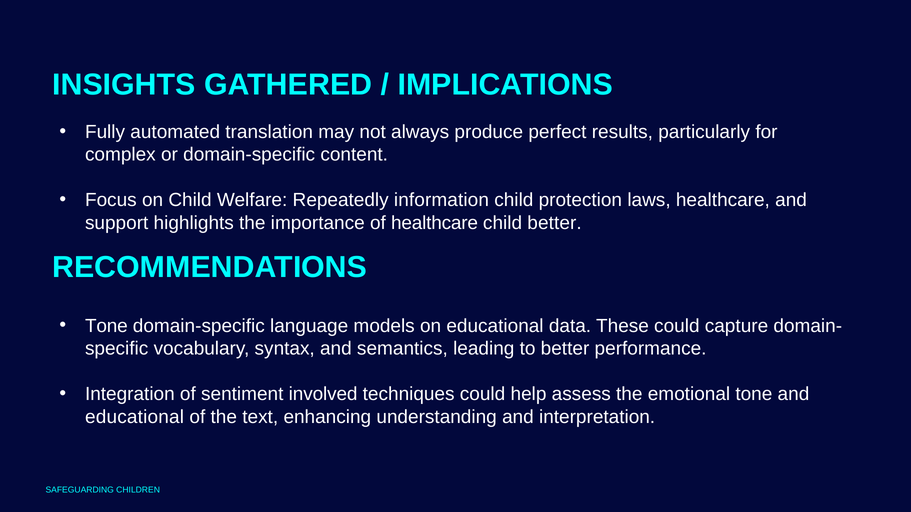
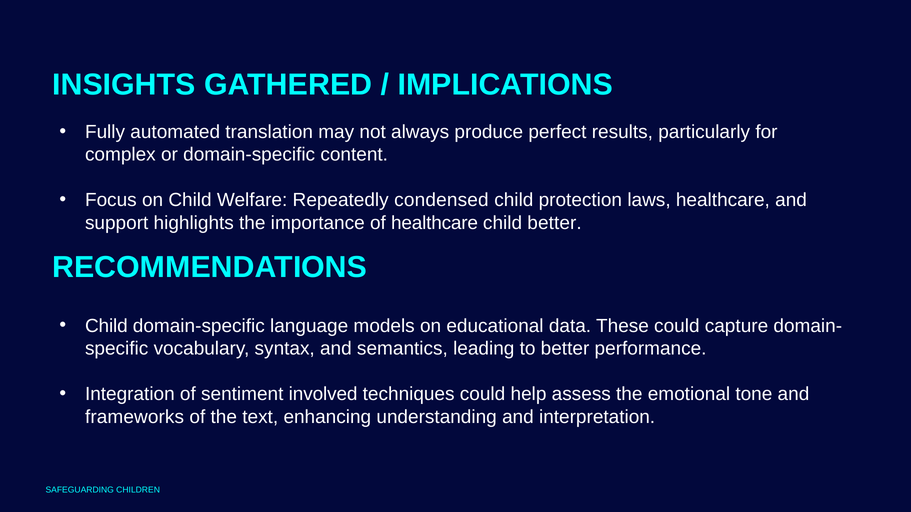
information: information -> condensed (441, 200)
Tone: Tone -> Child (106, 326)
educational: educational -> frameworks (135, 417)
